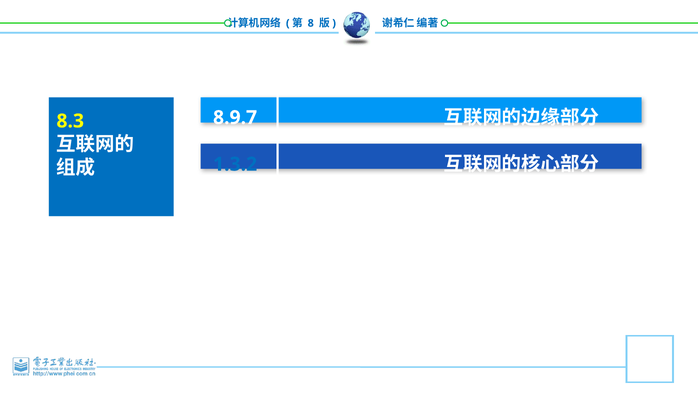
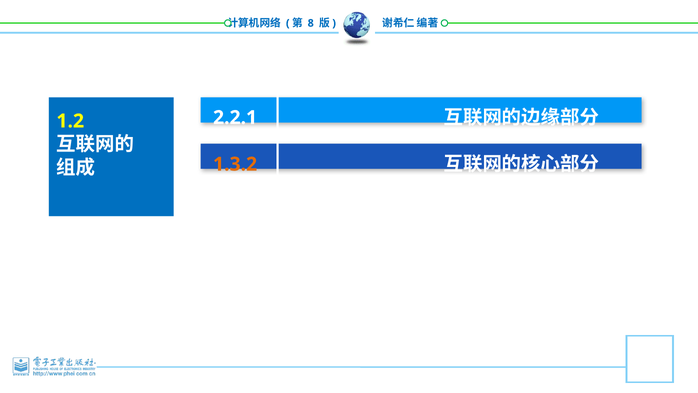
8.9.7: 8.9.7 -> 2.2.1 (235, 118)
8.3: 8.3 -> 1.2 (70, 121)
1.3.2 colour: blue -> orange (235, 164)
